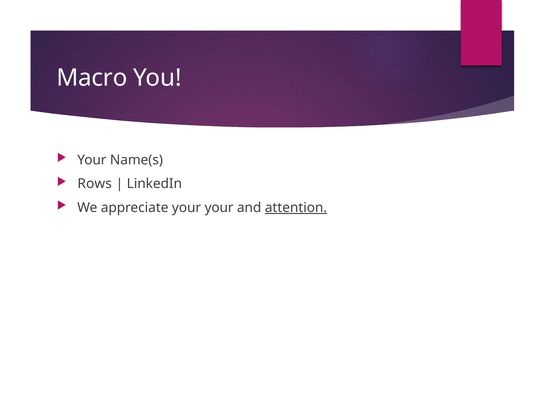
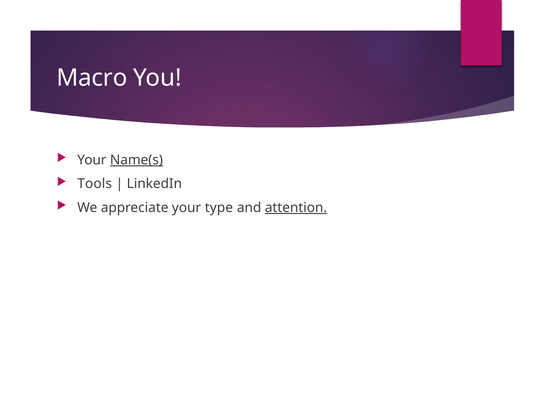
Name(s underline: none -> present (136, 160)
Rows: Rows -> Tools (95, 184)
your your: your -> type (219, 208)
